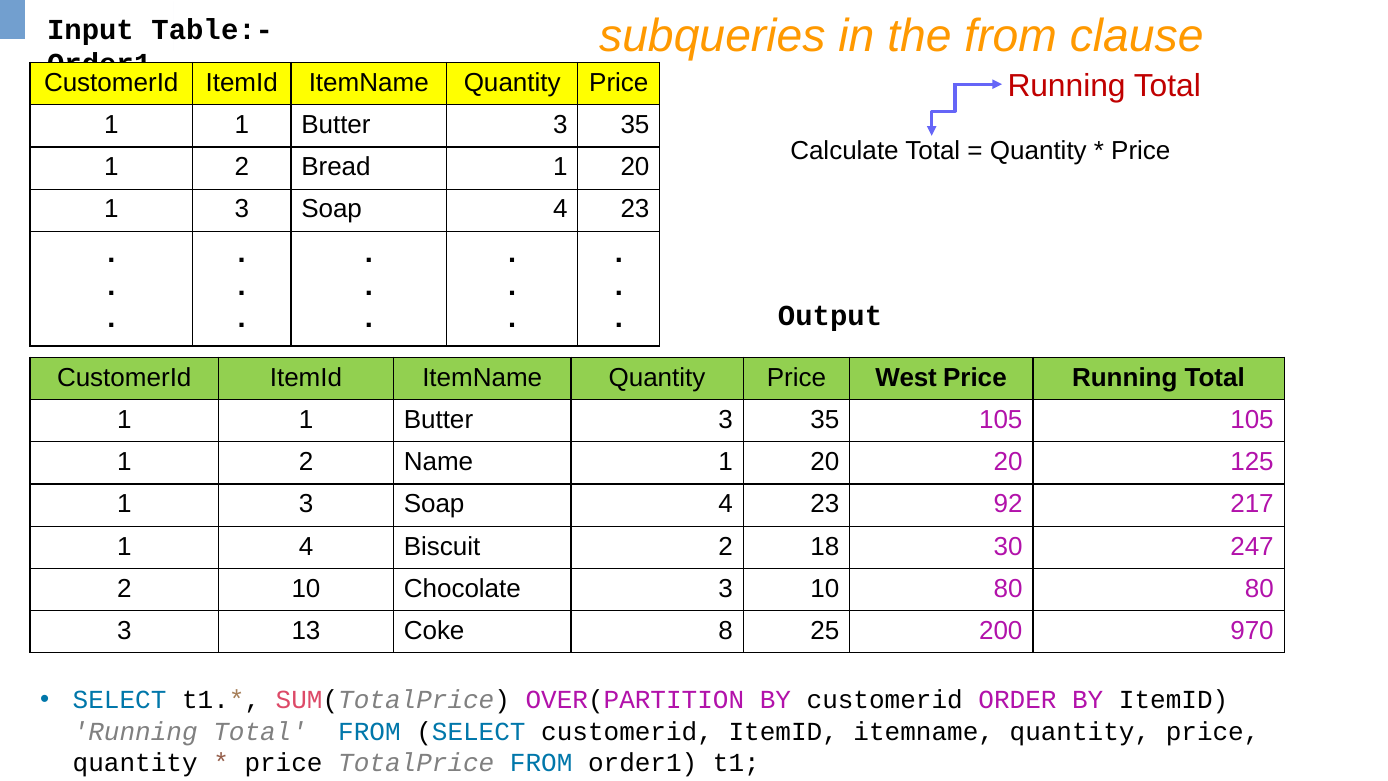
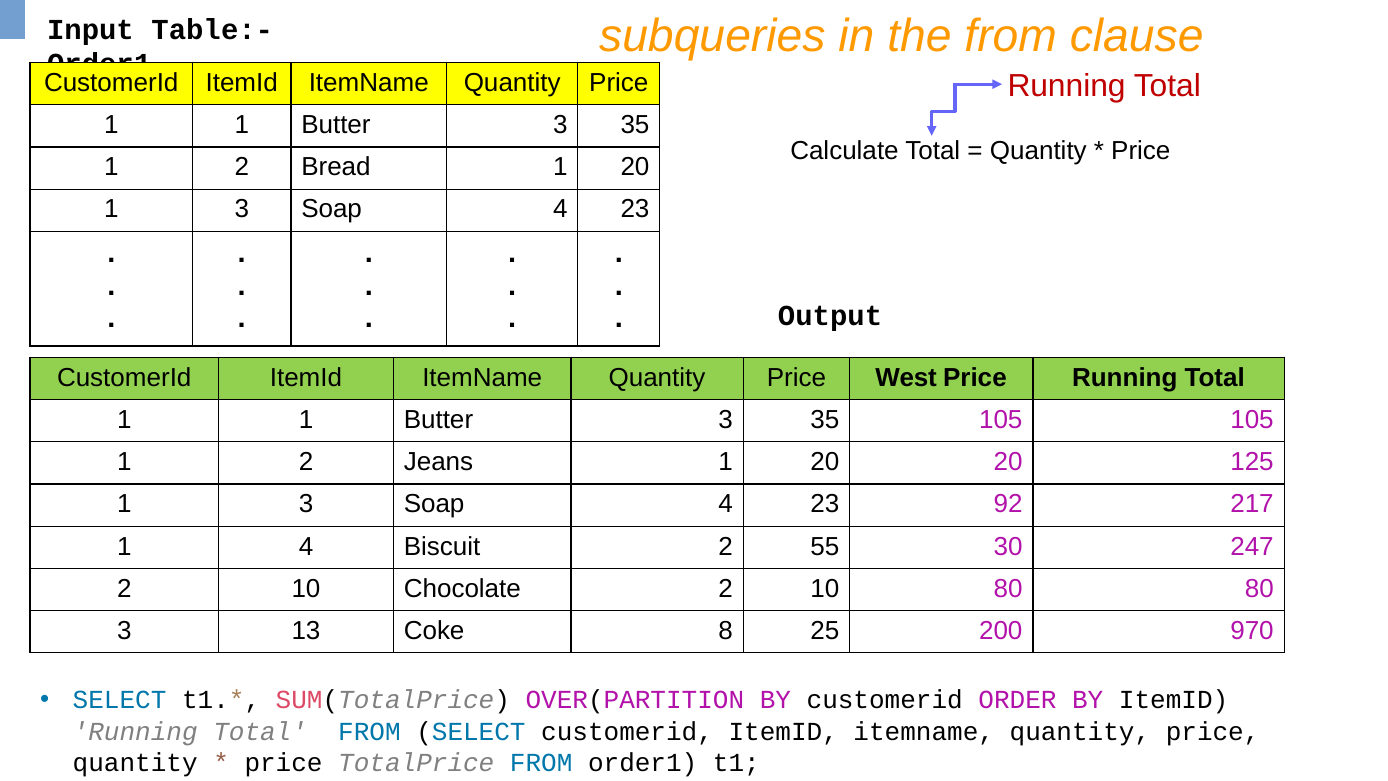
Name: Name -> Jeans (439, 462)
18: 18 -> 55 (825, 546)
Chocolate 3: 3 -> 2 (726, 588)
